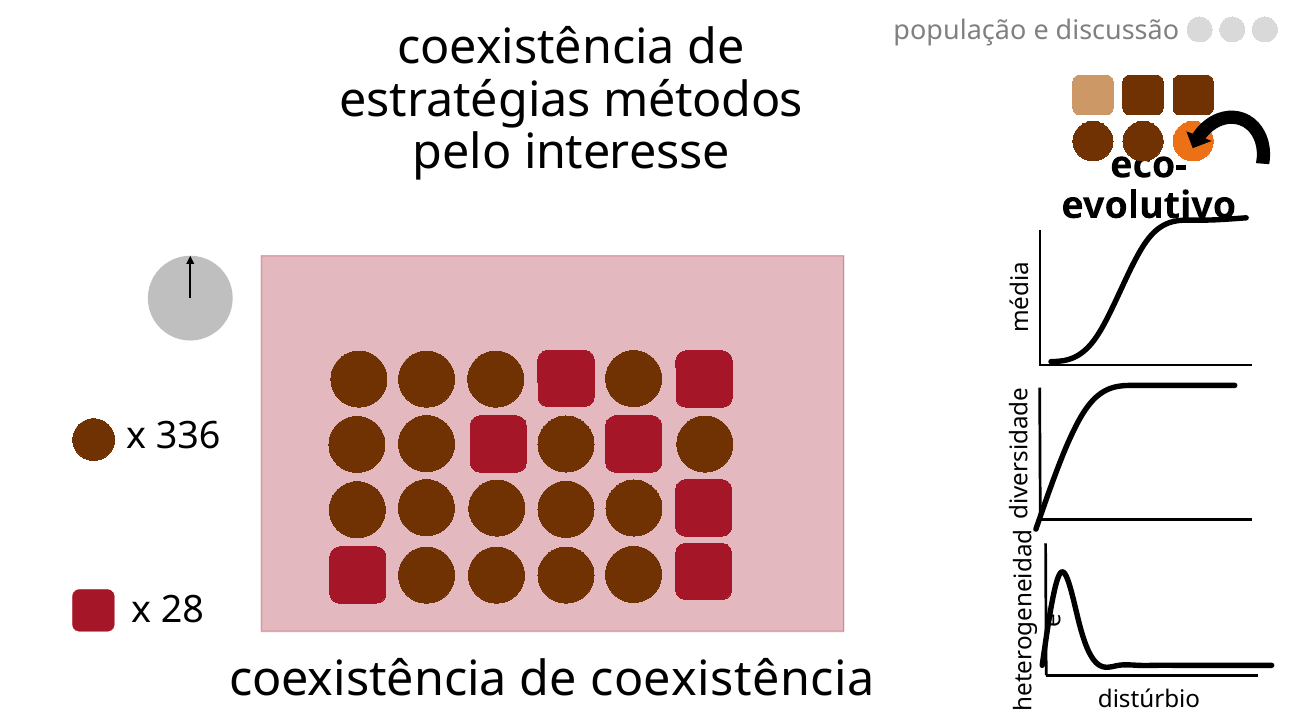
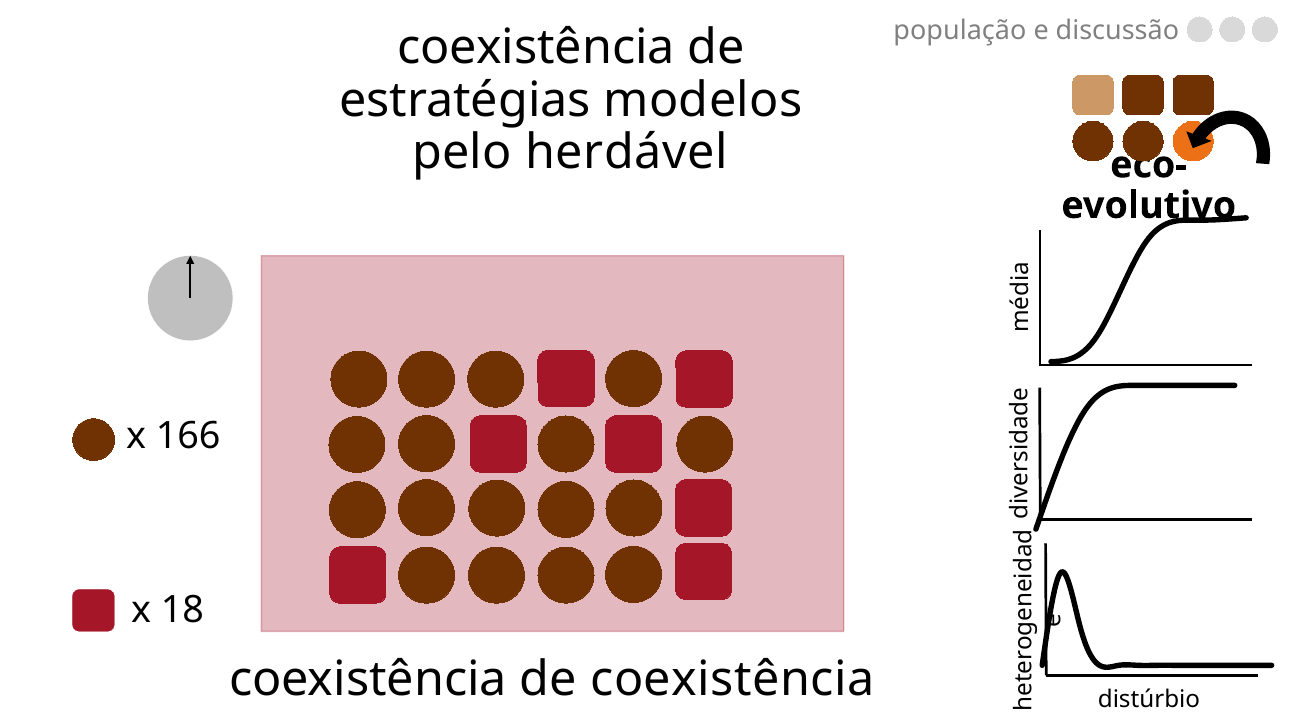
métodos: métodos -> modelos (703, 100)
interesse: interesse -> herdável (626, 152)
336: 336 -> 166 (188, 436)
28: 28 -> 18 (182, 610)
